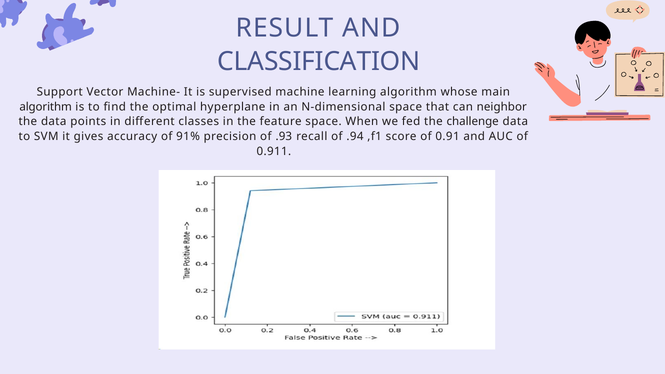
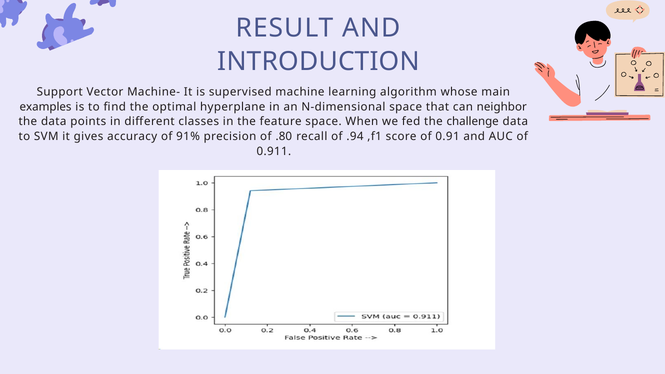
CLASSIFICATION: CLASSIFICATION -> INTRODUCTION (319, 62)
algorithm: algorithm -> examples (46, 107)
.93: .93 -> .80 (284, 136)
